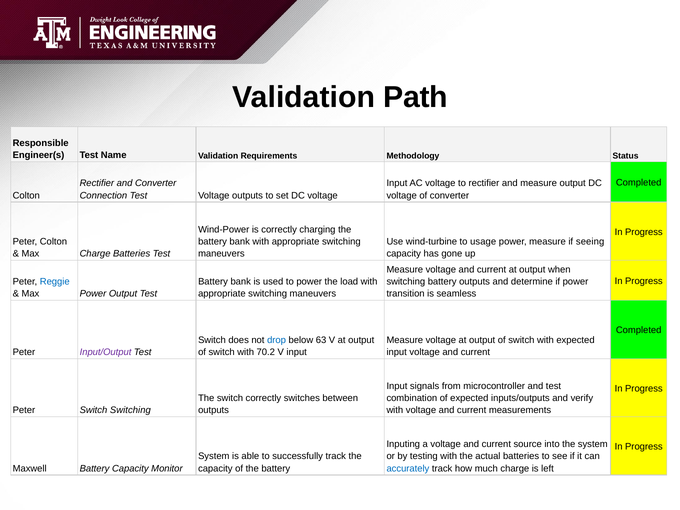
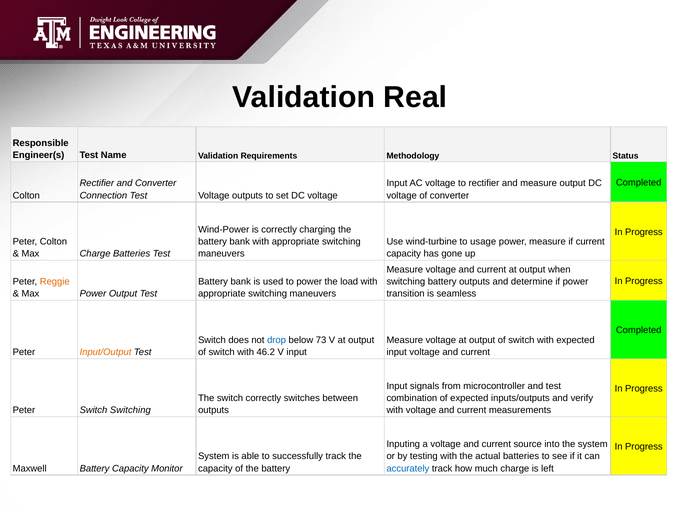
Path: Path -> Real (415, 97)
if seeing: seeing -> current (590, 242)
Reggie colour: blue -> orange (55, 282)
63: 63 -> 73 (321, 340)
Input/Output colour: purple -> orange (106, 352)
70.2: 70.2 -> 46.2 (266, 352)
